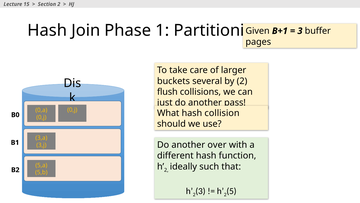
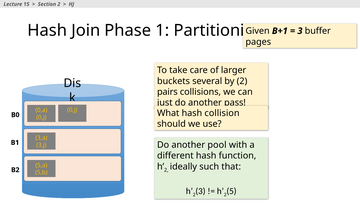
flush: flush -> pairs (167, 92)
over: over -> pool (217, 145)
